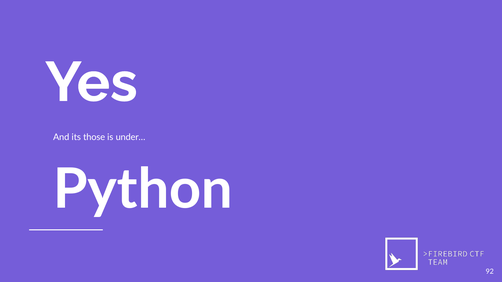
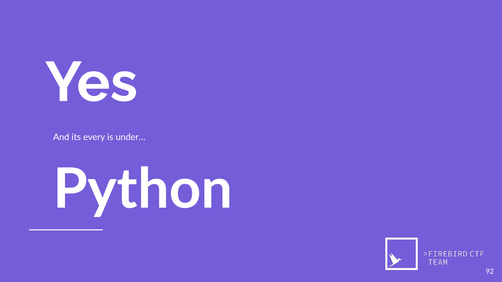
those: those -> every (94, 138)
